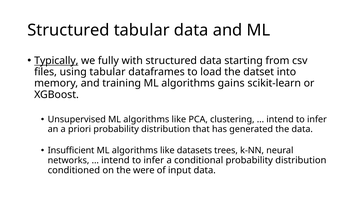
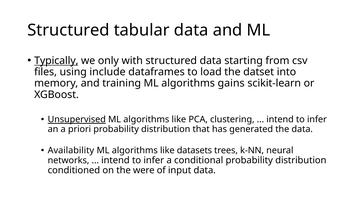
fully: fully -> only (108, 61)
using tabular: tabular -> include (108, 72)
Unsupervised underline: none -> present (77, 120)
Insufficient: Insufficient -> Availability (71, 151)
